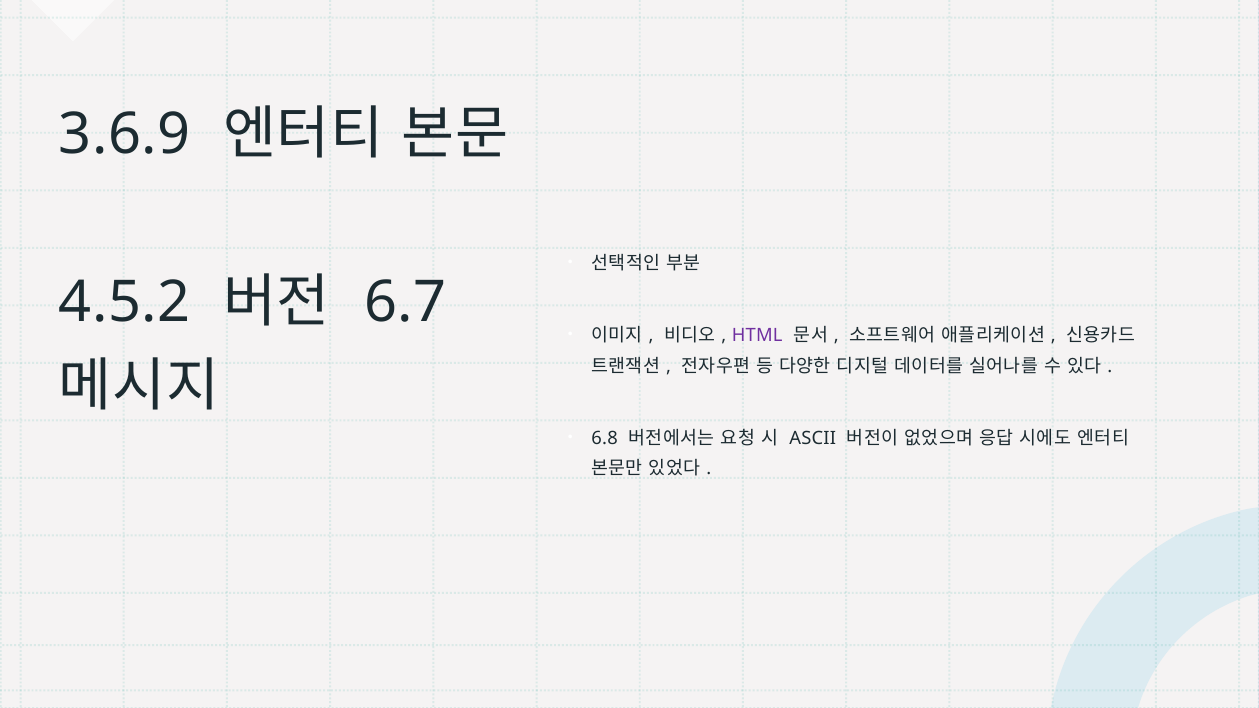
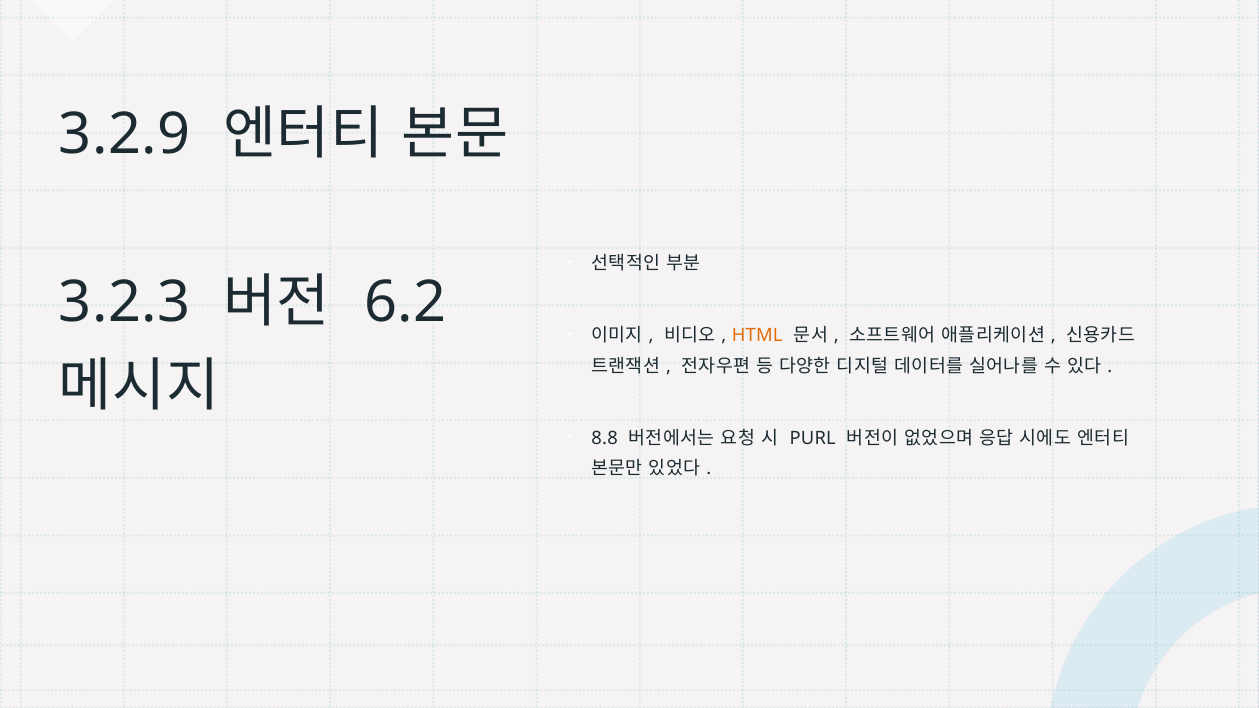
3.6.9: 3.6.9 -> 3.2.9 (125, 135)
4.5.2: 4.5.2 -> 3.2.3 (125, 302)
6.7: 6.7 -> 6.2 (406, 302)
HTML colour: purple -> orange (757, 336)
6.8: 6.8 -> 8.8 (605, 438)
ASCII: ASCII -> PURL (813, 438)
